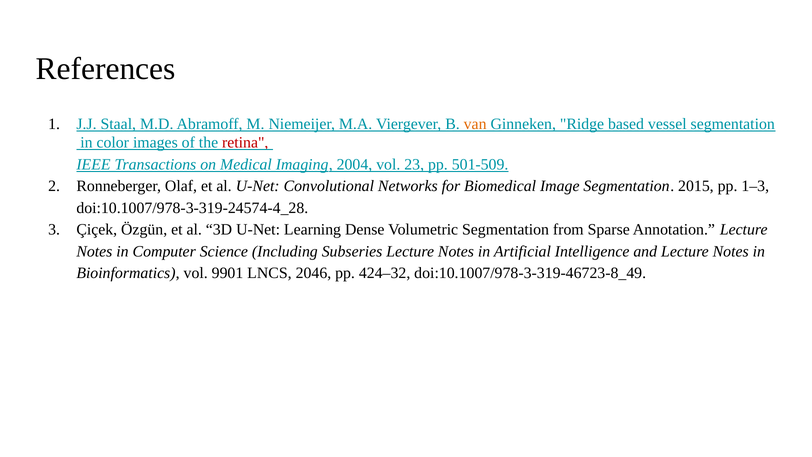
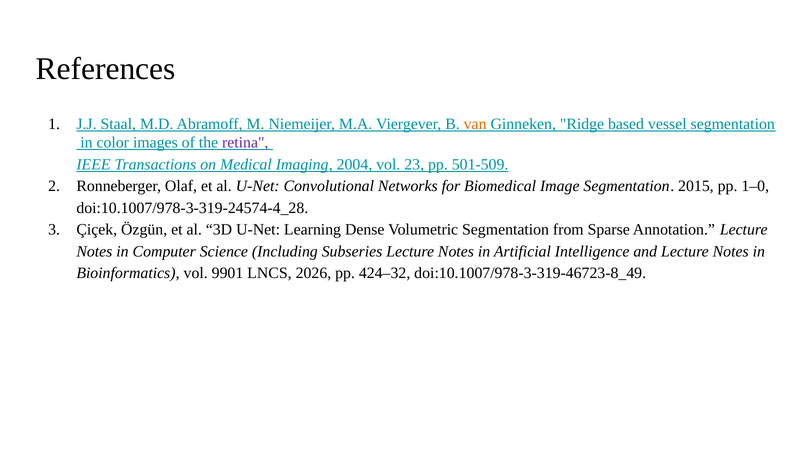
retina colour: red -> purple (245, 142)
1–3: 1–3 -> 1–0 (755, 186)
2046: 2046 -> 2026 (313, 273)
